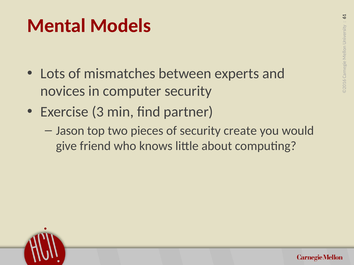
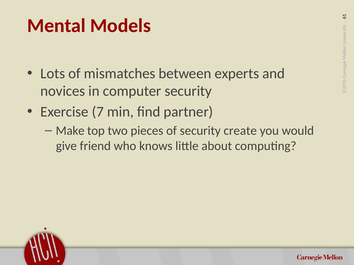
3: 3 -> 7 (98, 112)
Jason: Jason -> Make (70, 131)
